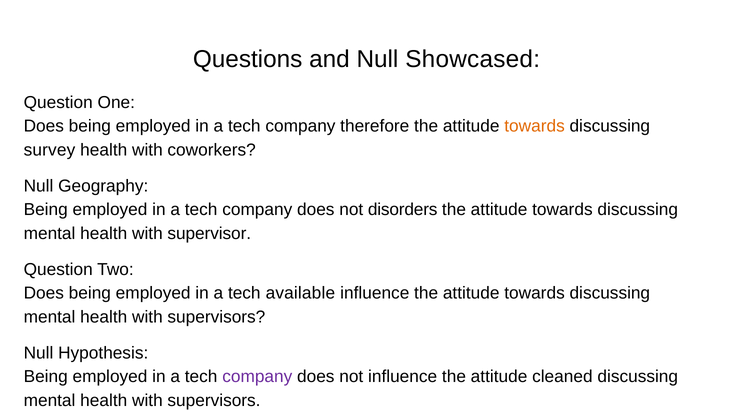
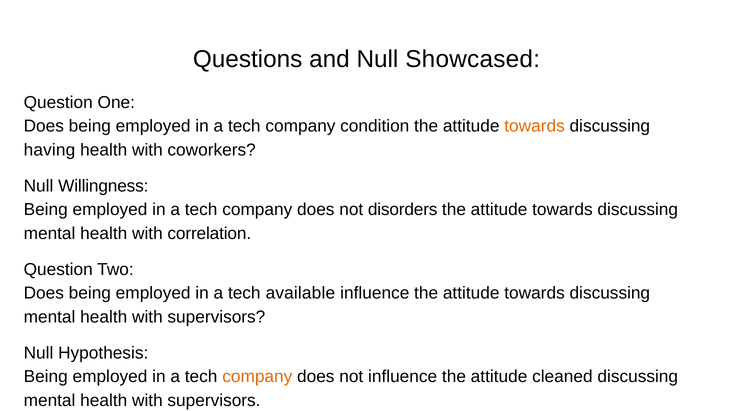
therefore: therefore -> condition (375, 126)
survey: survey -> having (49, 150)
Geography: Geography -> Willingness (103, 186)
supervisor: supervisor -> correlation (209, 233)
company colour: purple -> orange (257, 376)
